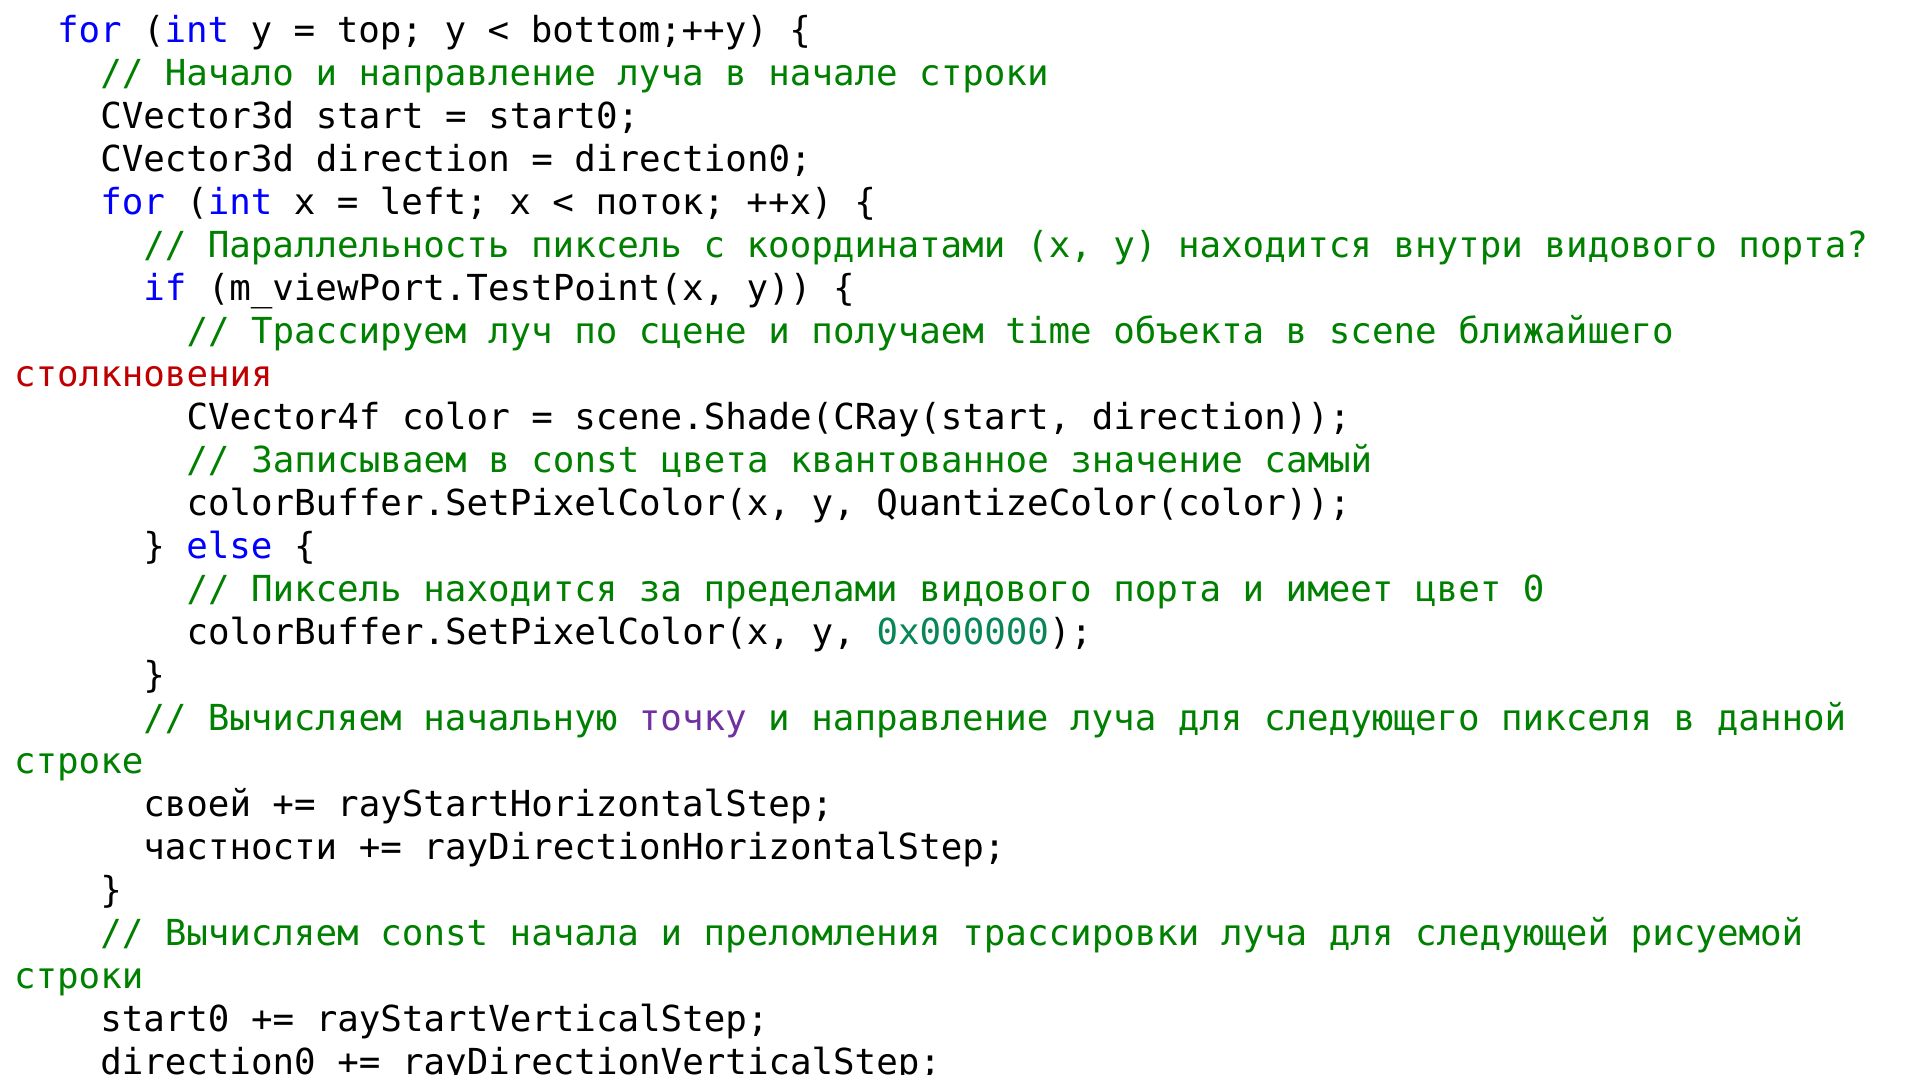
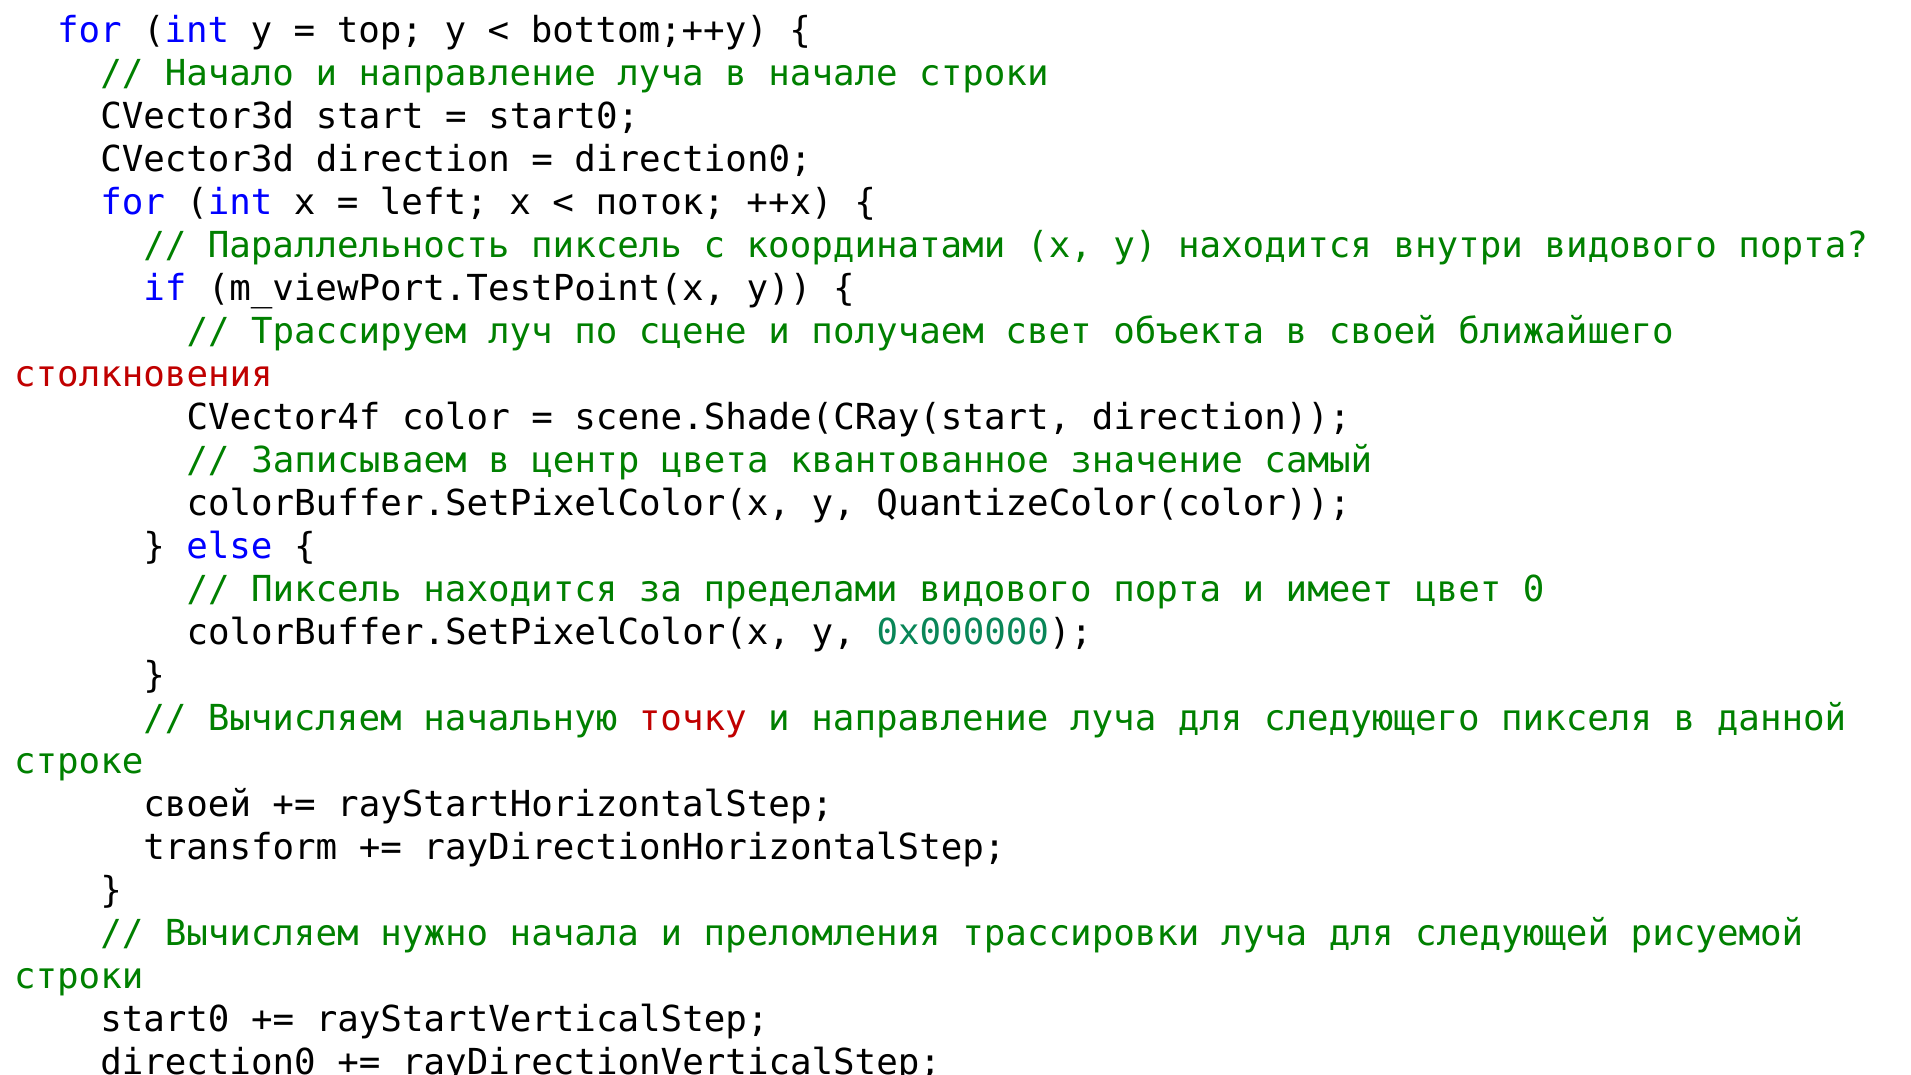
time: time -> свет (1049, 332)
в scene: scene -> своей (1383, 332)
в const: const -> центр (585, 461)
точку colour: purple -> red (693, 719)
частности: частности -> transform (240, 848)
Вычисляем const: const -> нужно (434, 934)
